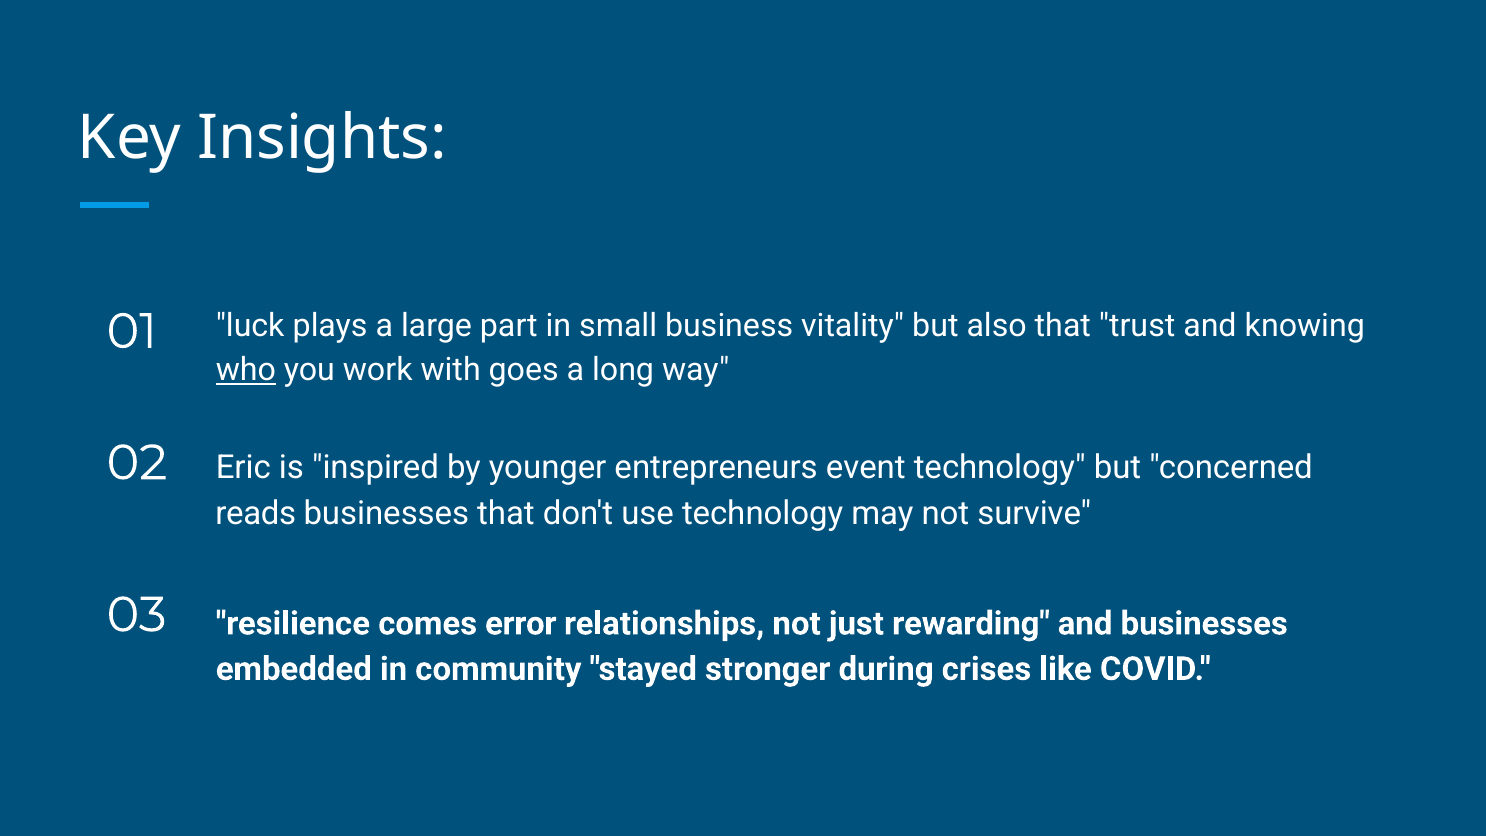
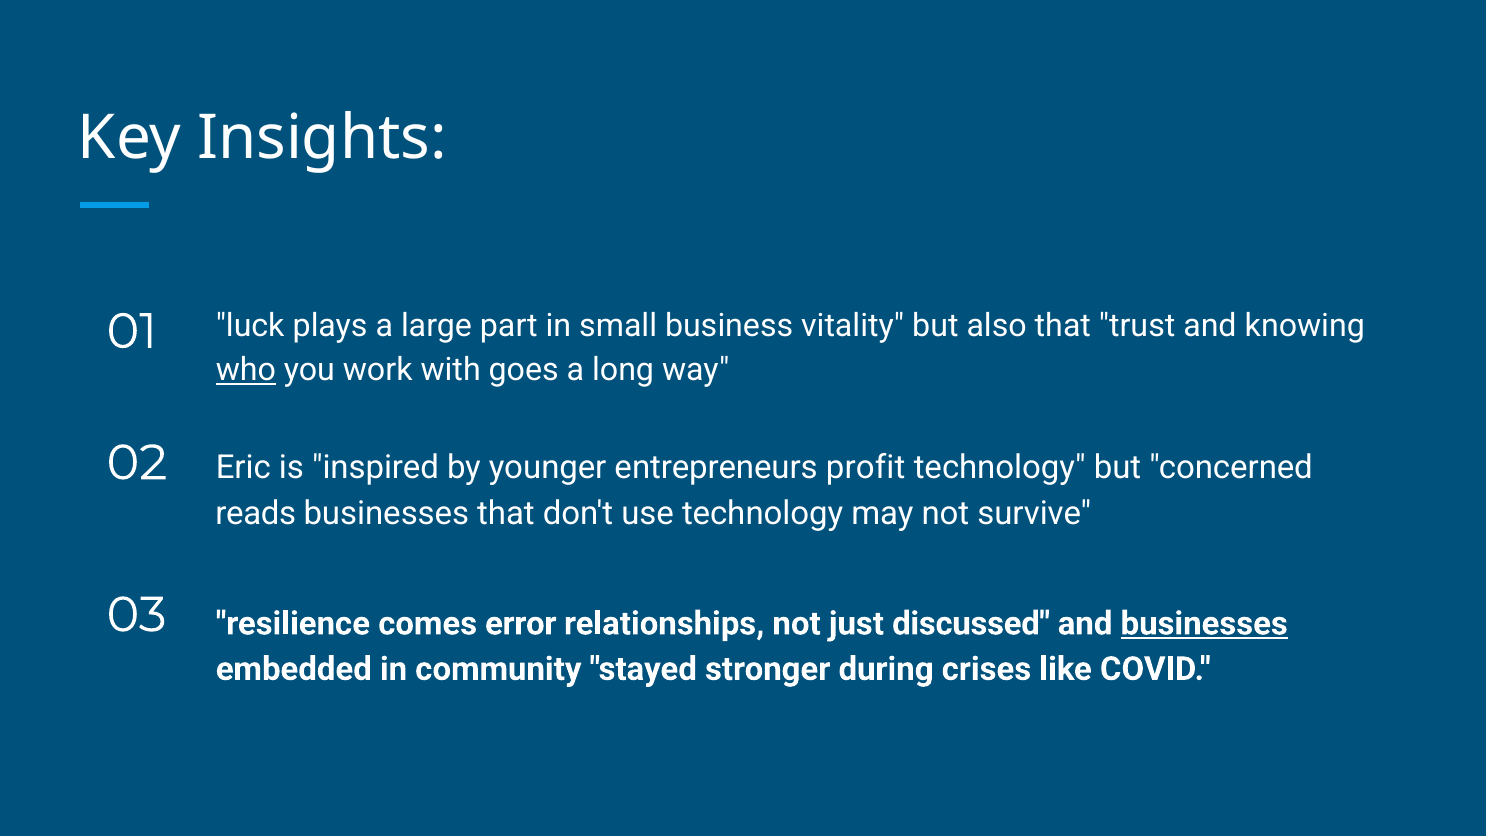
event: event -> profit (866, 468)
rewarding: rewarding -> discussed (971, 624)
businesses underline: none -> present (1204, 624)
